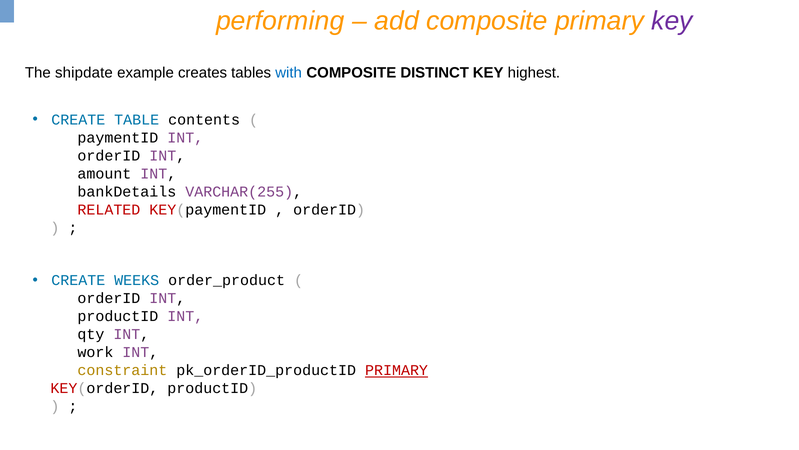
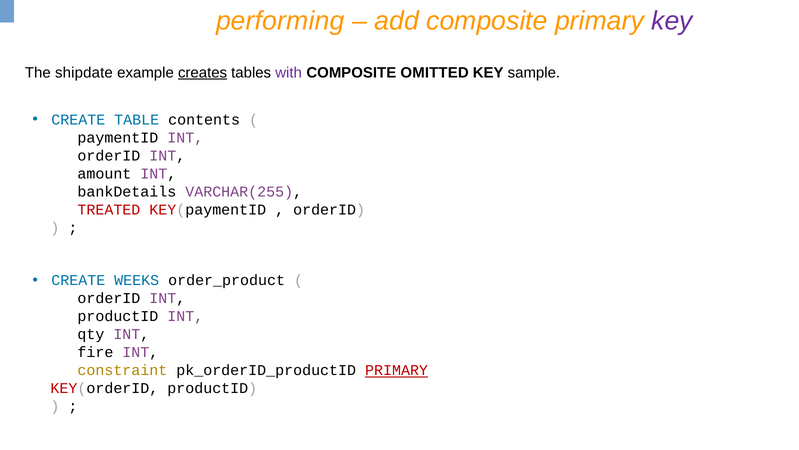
creates underline: none -> present (203, 73)
with colour: blue -> purple (289, 73)
DISTINCT: DISTINCT -> OMITTED (435, 73)
highest: highest -> sample (534, 73)
RELATED: RELATED -> TREATED (109, 210)
work: work -> fire (95, 352)
